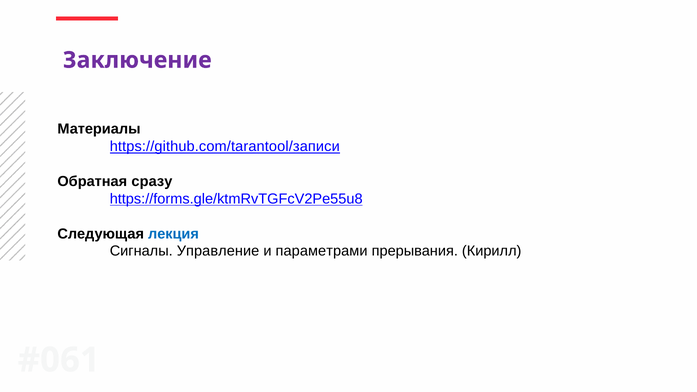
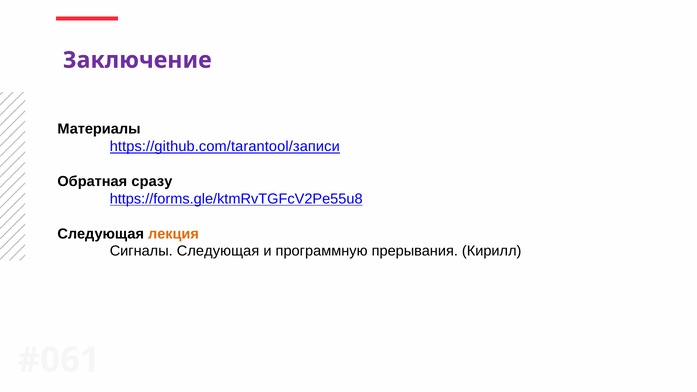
лекция colour: blue -> orange (173, 234)
Сигналы Управление: Управление -> Следующая (218, 251)
параметрами: параметрами -> программную (322, 251)
